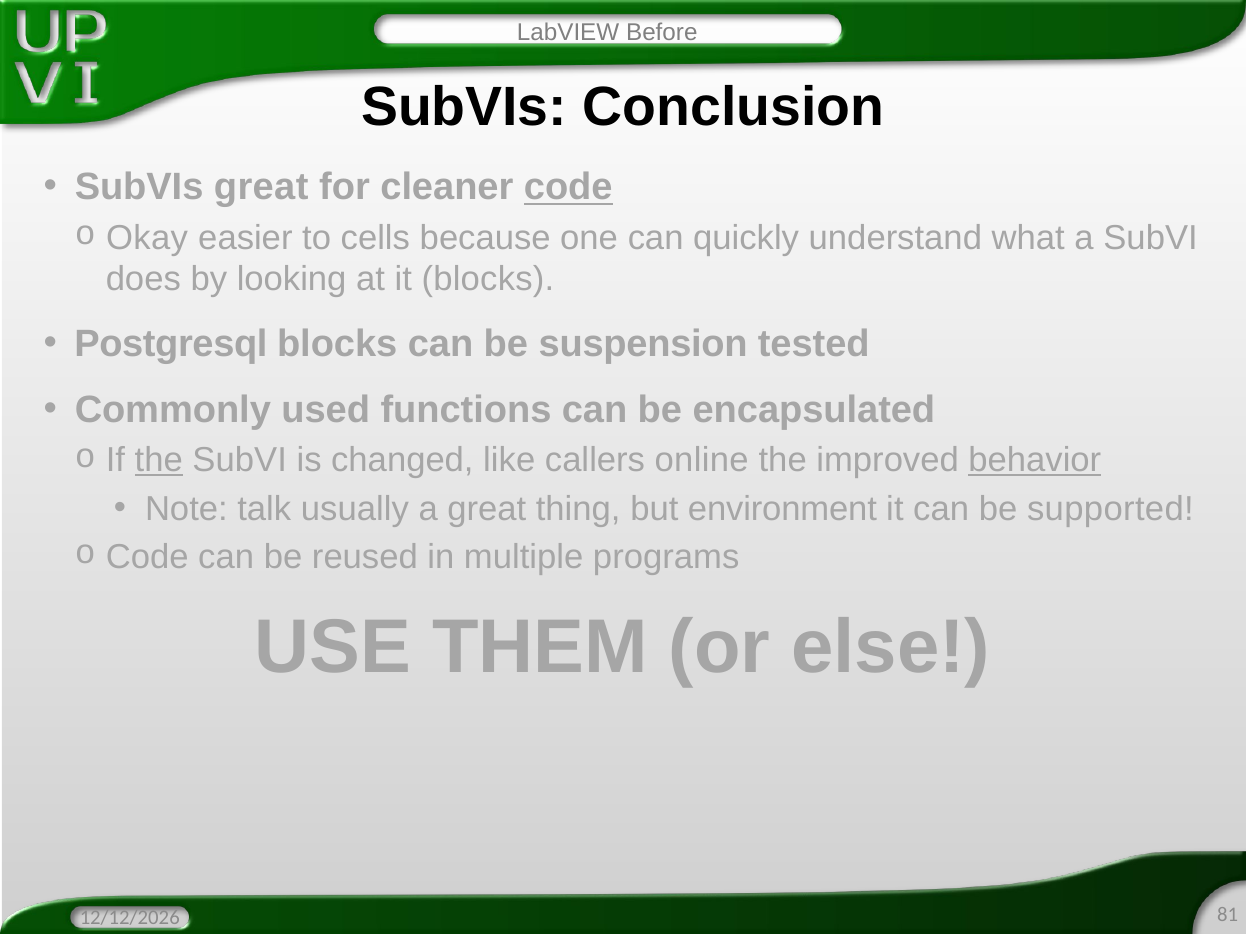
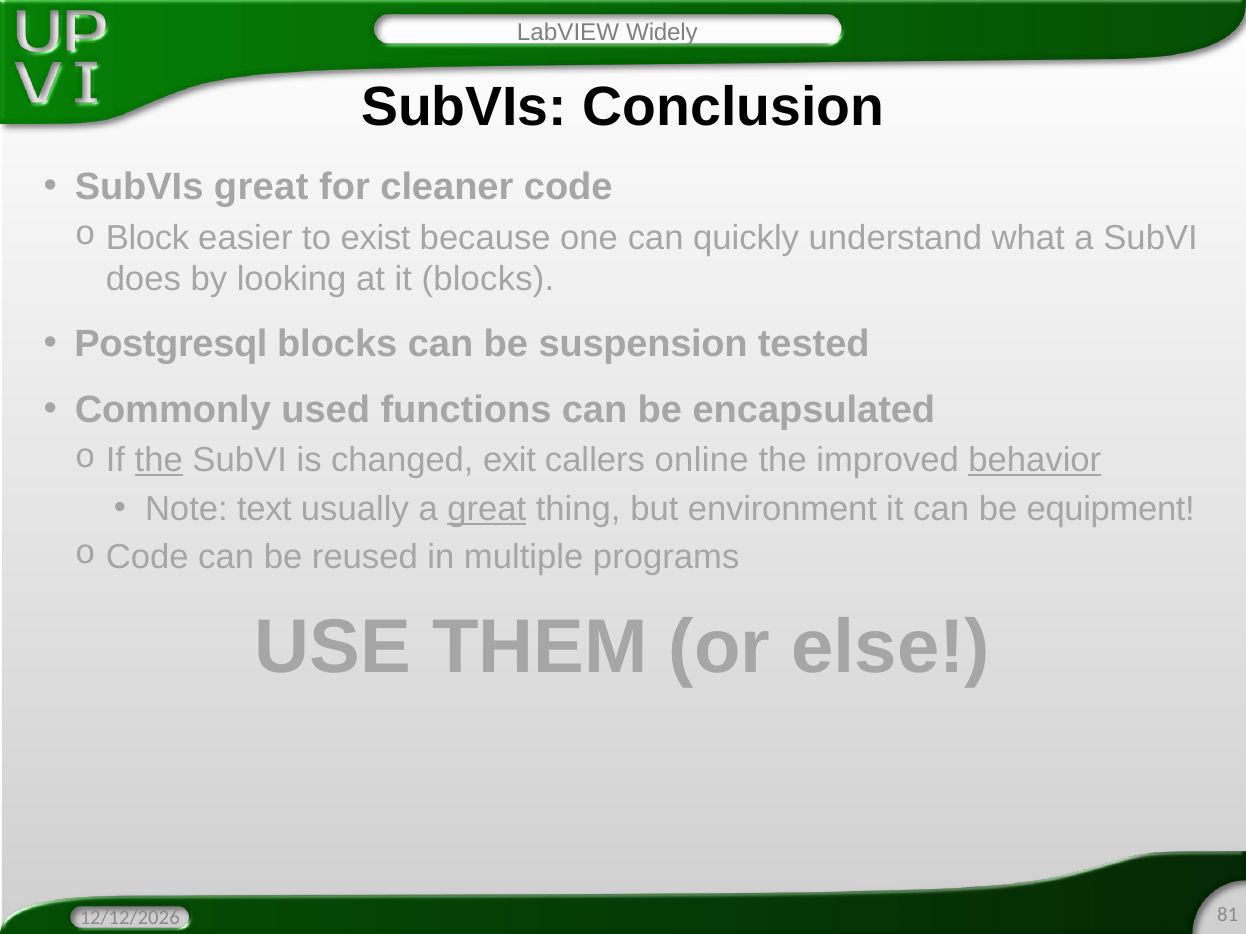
Before: Before -> Widely (662, 32)
code underline: present -> none (568, 187)
Okay: Okay -> Block (147, 238)
cells: cells -> exist (376, 238)
like: like -> exit (509, 461)
talk: talk -> text (264, 509)
great underline: none -> present (487, 509)
supported: supported -> equipment (1111, 509)
